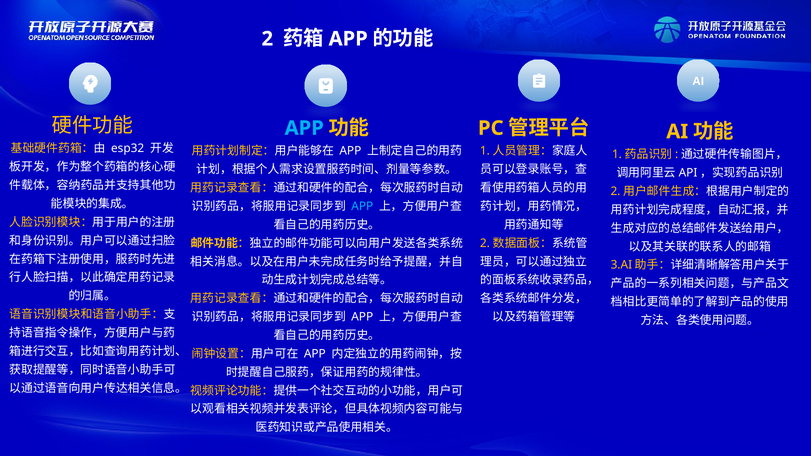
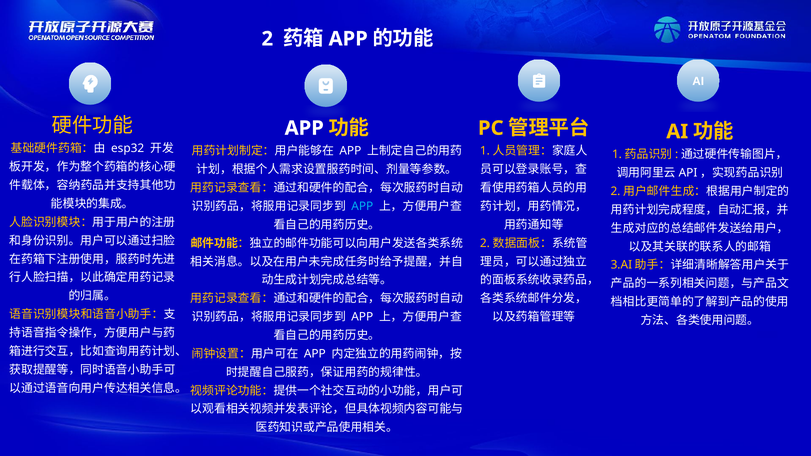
APP colour: light blue -> white (304, 128)
